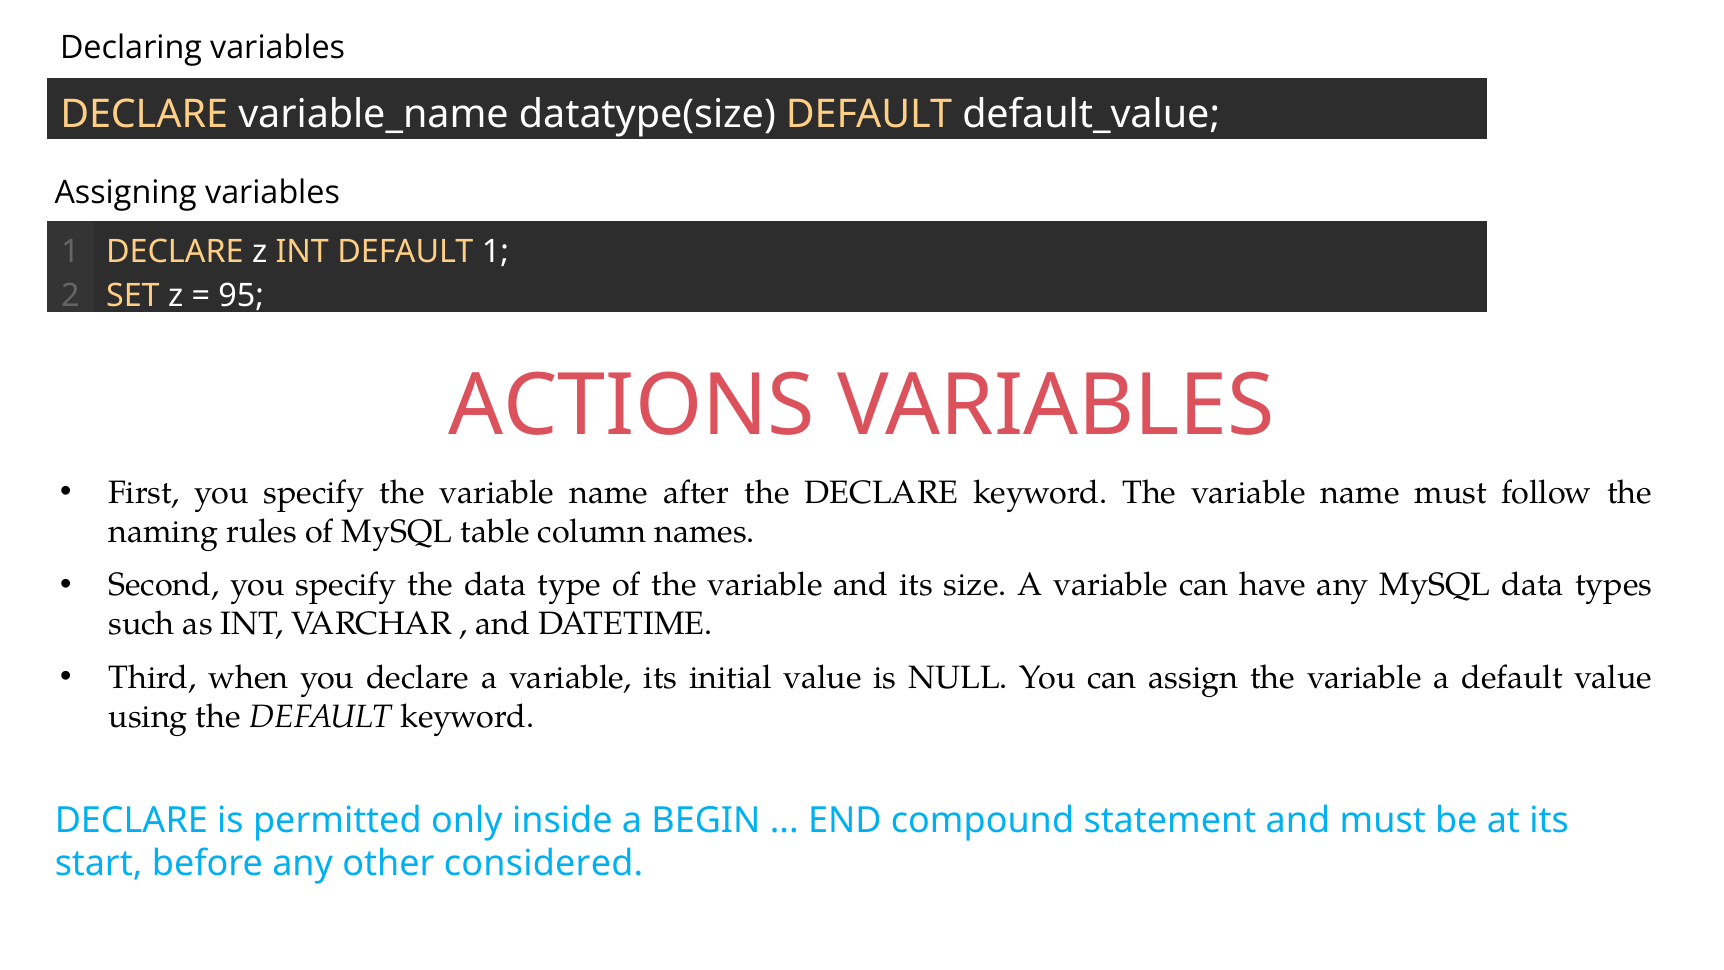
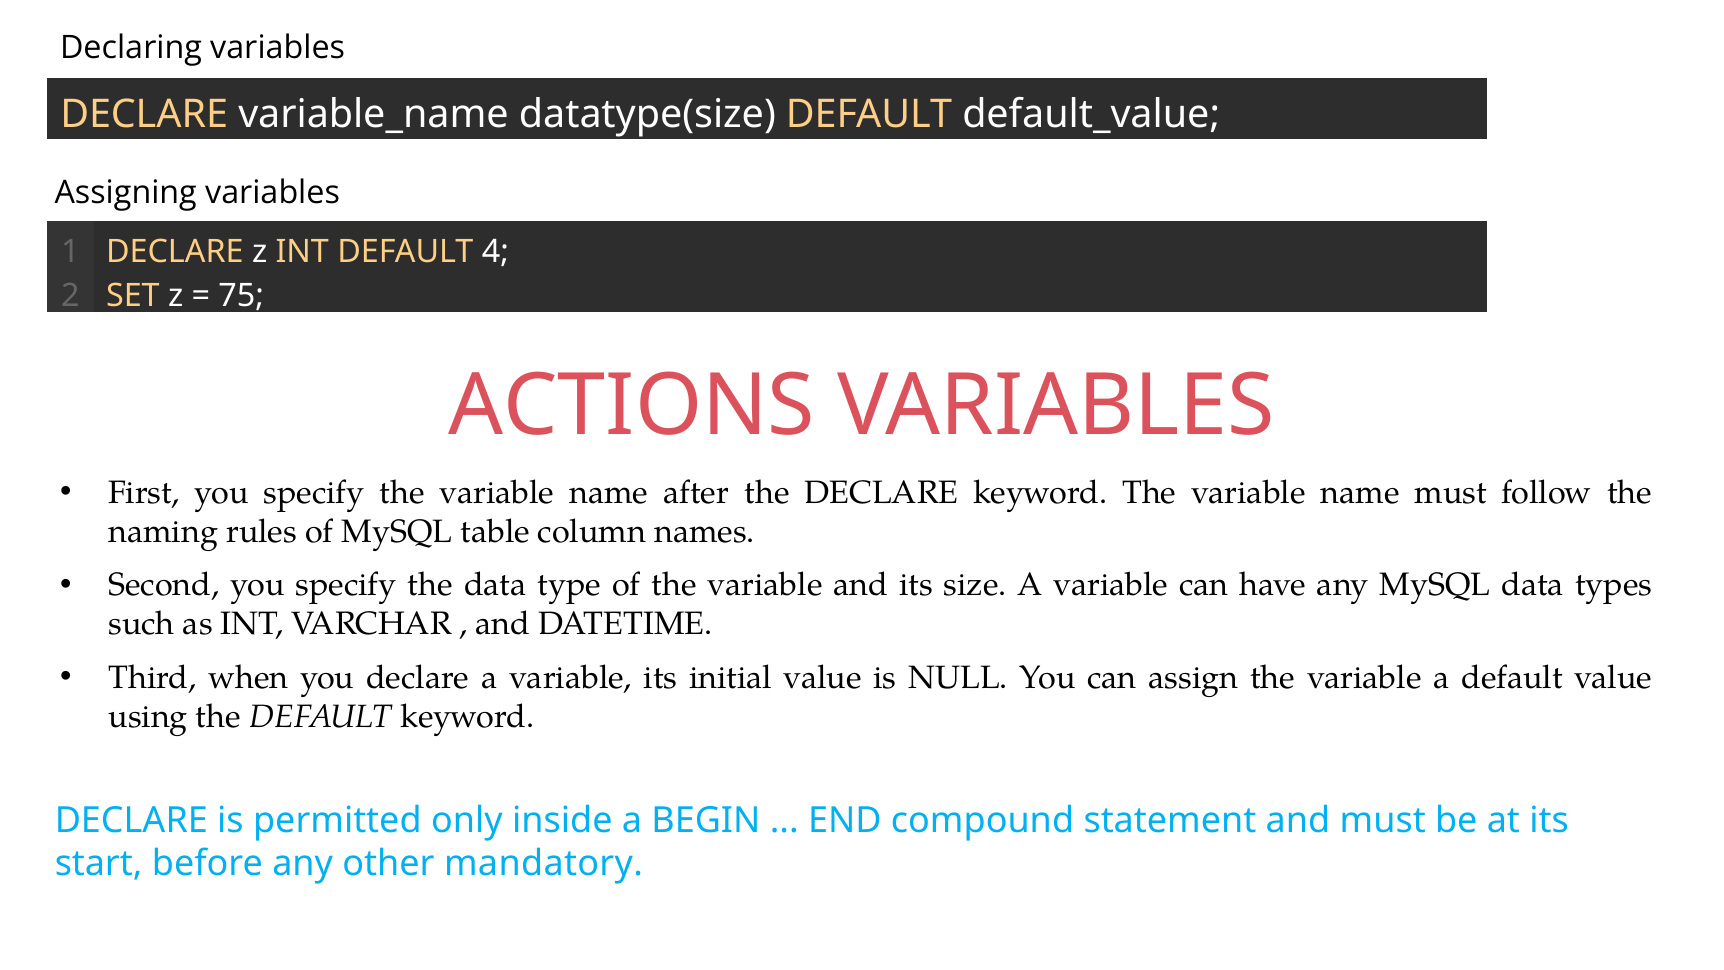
DEFAULT 1: 1 -> 4 (496, 252)
95: 95 -> 75 (241, 296)
considered: considered -> mandatory (544, 864)
